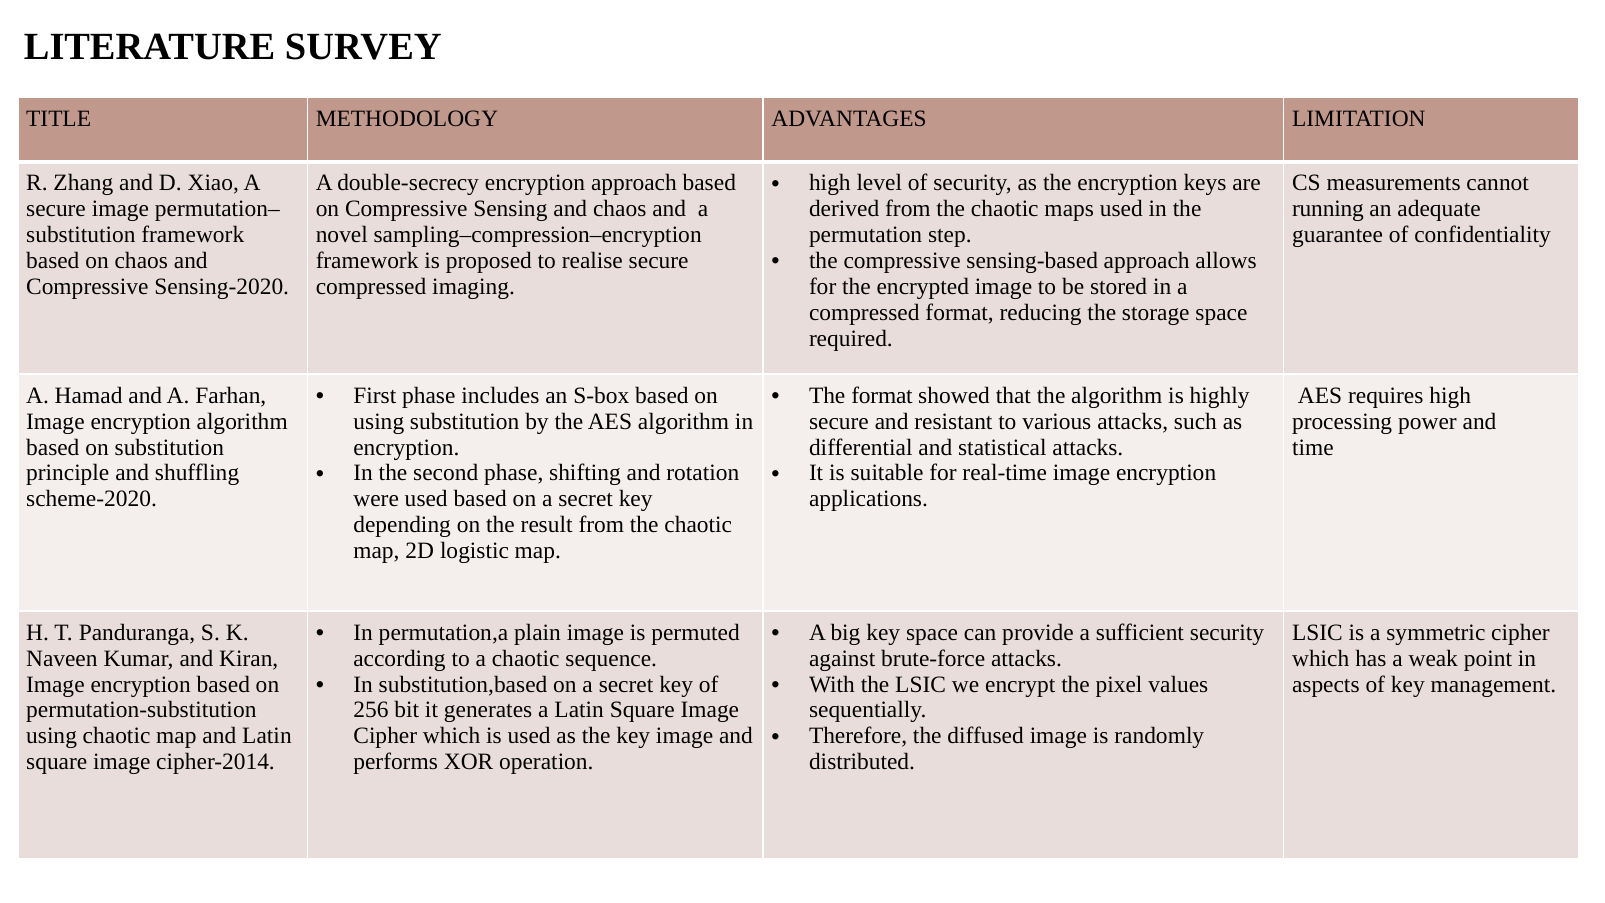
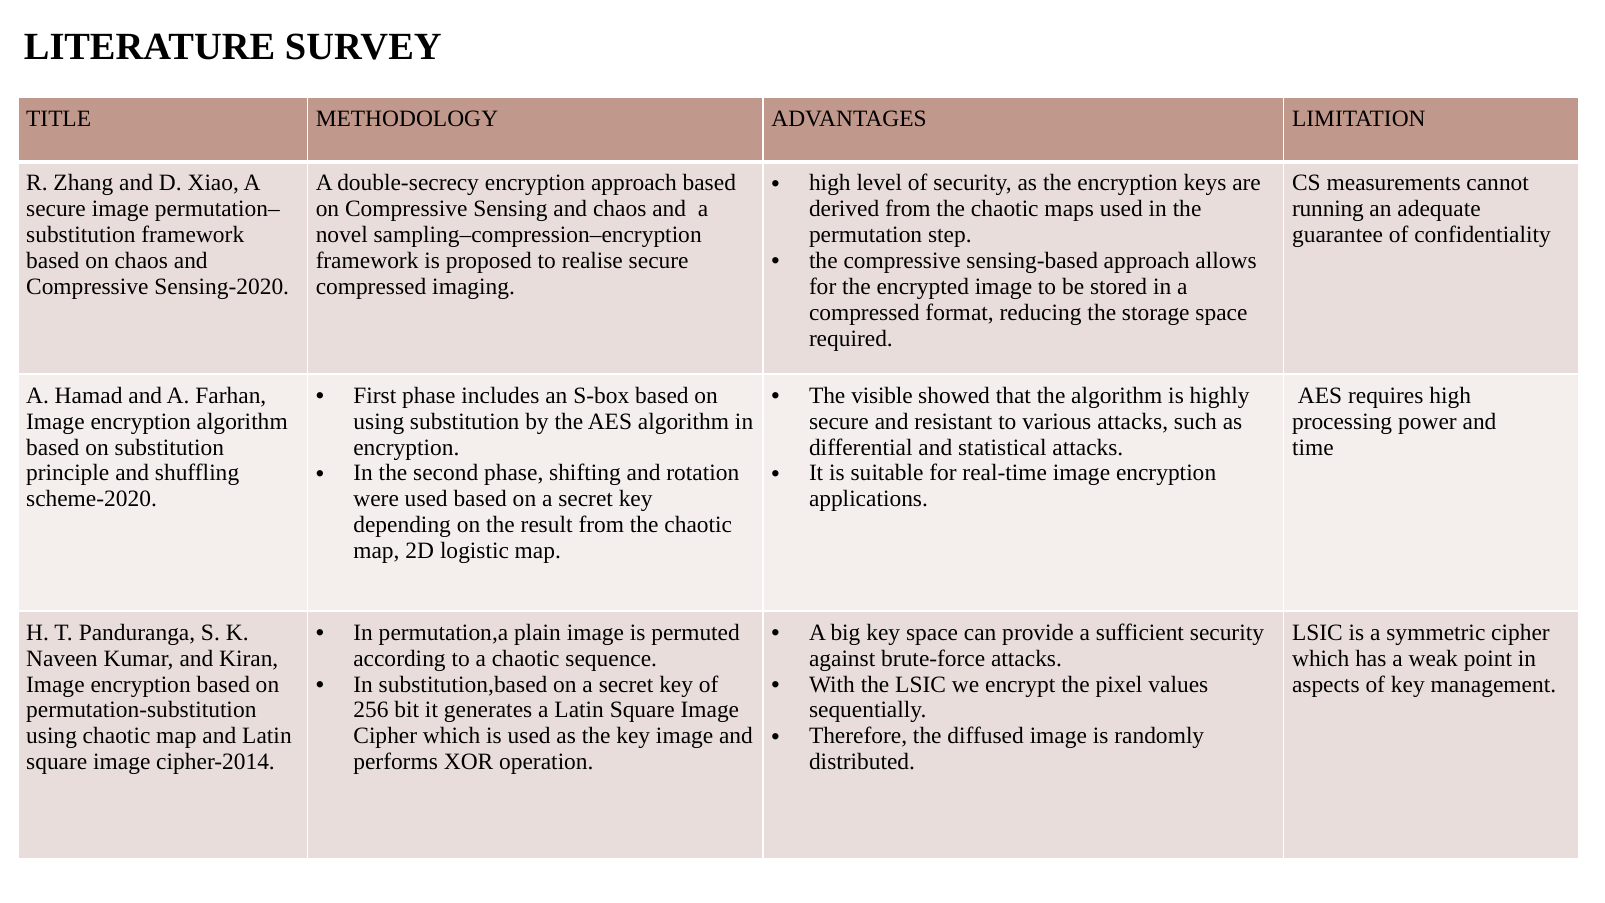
The format: format -> visible (882, 395)
